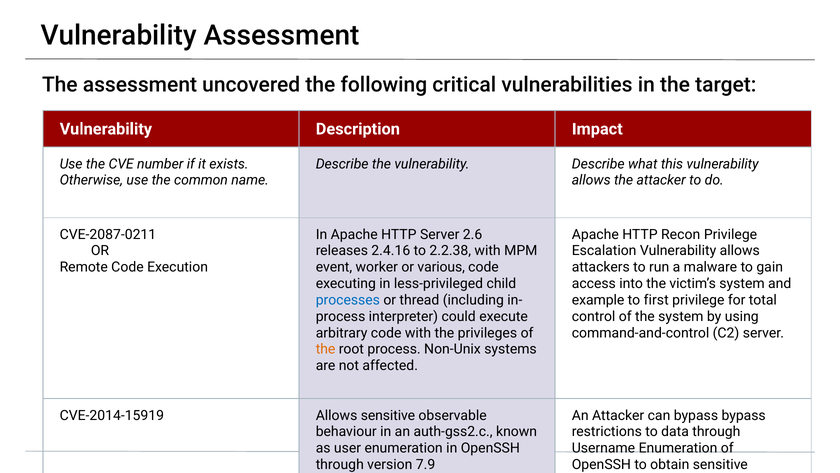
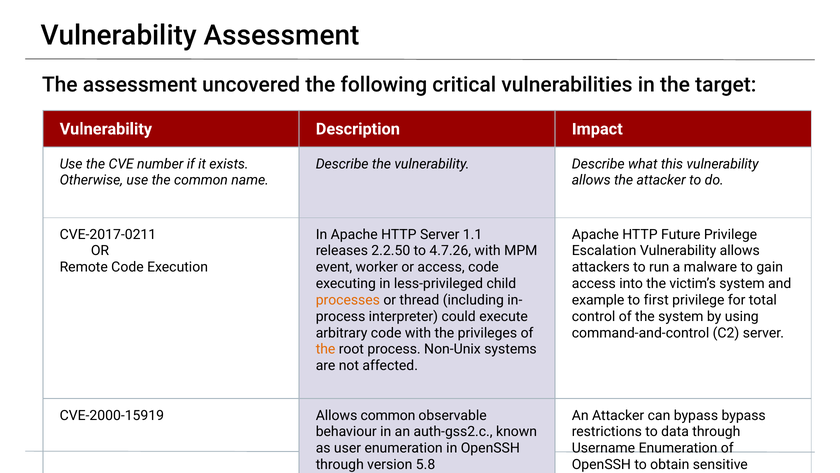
CVE-2087-0211: CVE-2087-0211 -> CVE-2017-0211 (108, 234)
2.6: 2.6 -> 1.1 (473, 234)
Recon: Recon -> Future (681, 234)
2.4.16: 2.4.16 -> 2.2.50 (391, 251)
2.2.38: 2.2.38 -> 4.7.26 (450, 251)
or various: various -> access (441, 267)
processes colour: blue -> orange (348, 300)
CVE-2014-15919: CVE-2014-15919 -> CVE-2000-15919 (112, 415)
Allows sensitive: sensitive -> common (388, 415)
7.9: 7.9 -> 5.8 (426, 464)
